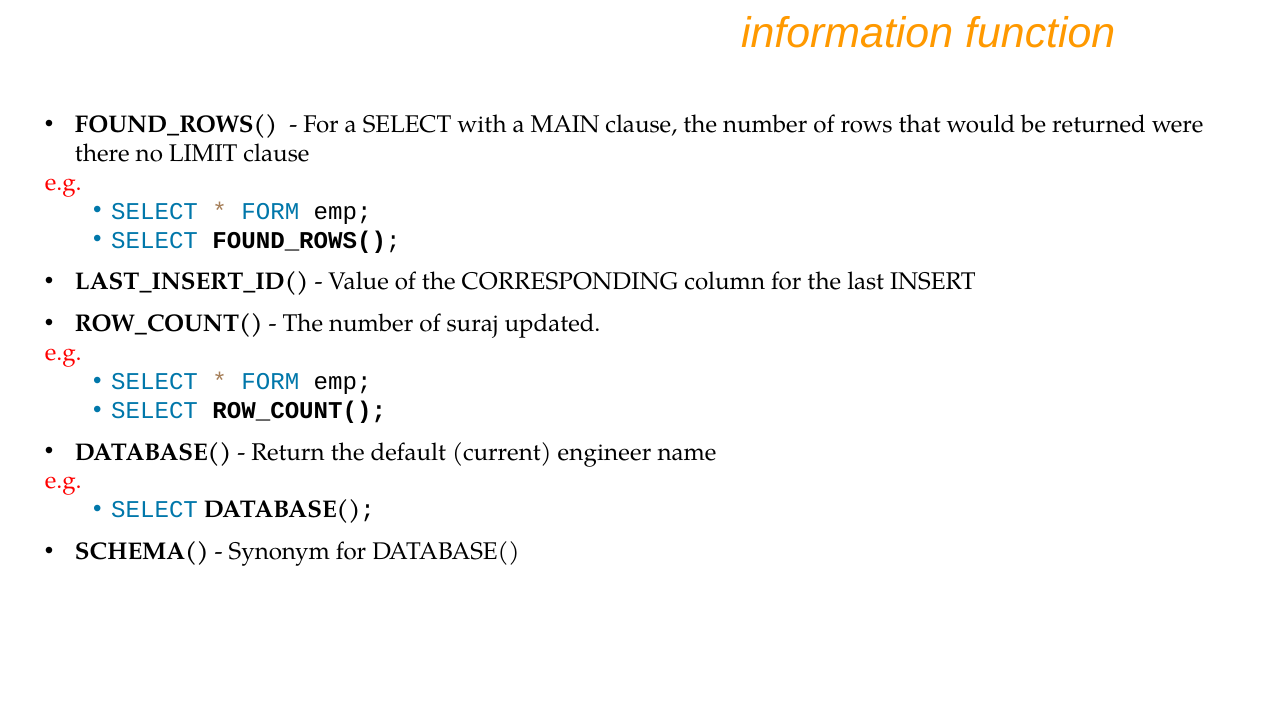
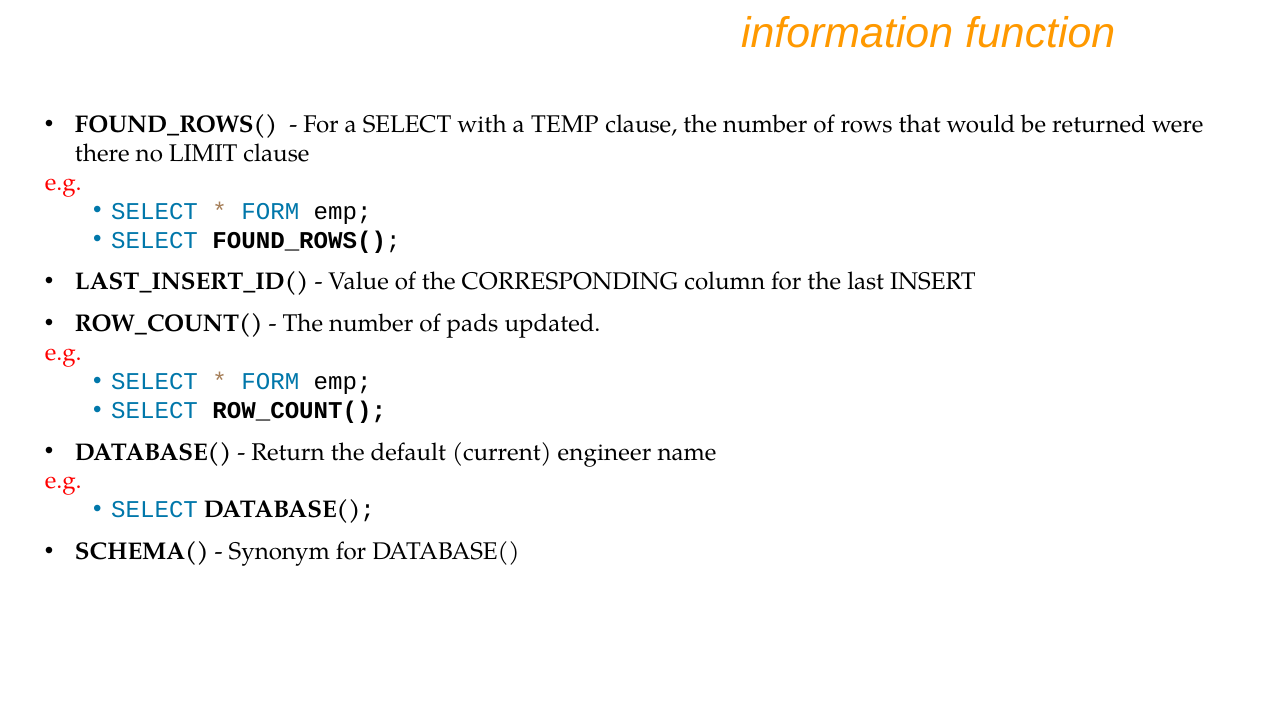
MAIN: MAIN -> TEMP (565, 124)
suraj: suraj -> pads (472, 324)
